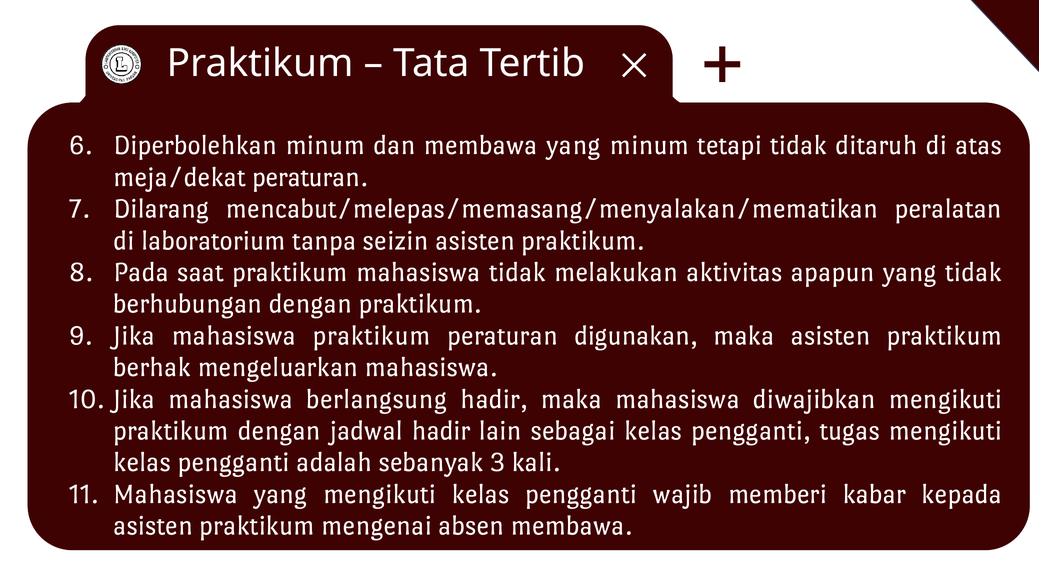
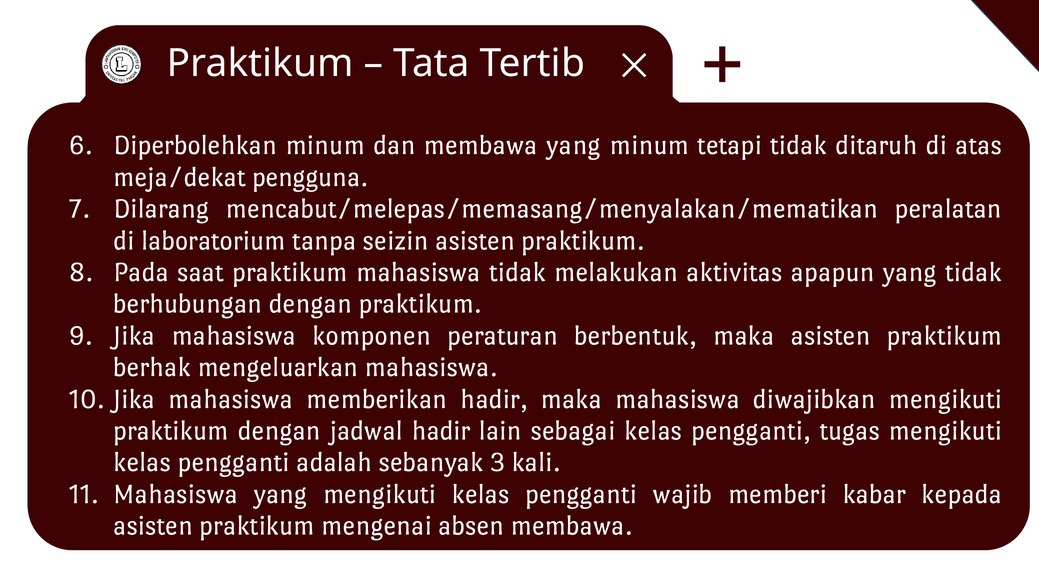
meja/dekat peraturan: peraturan -> pengguna (310, 177)
mahasiswa praktikum: praktikum -> komponen (372, 336)
digunakan: digunakan -> berbentuk (636, 336)
berlangsung: berlangsung -> memberikan (377, 399)
